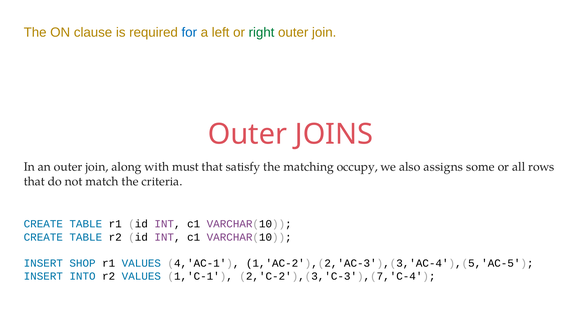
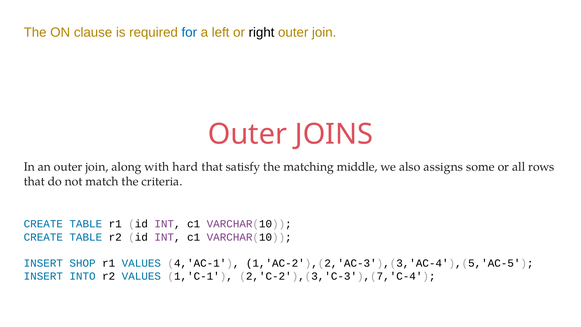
right colour: green -> black (262, 33)
must: must -> hard (185, 167)
occupy: occupy -> middle (357, 167)
